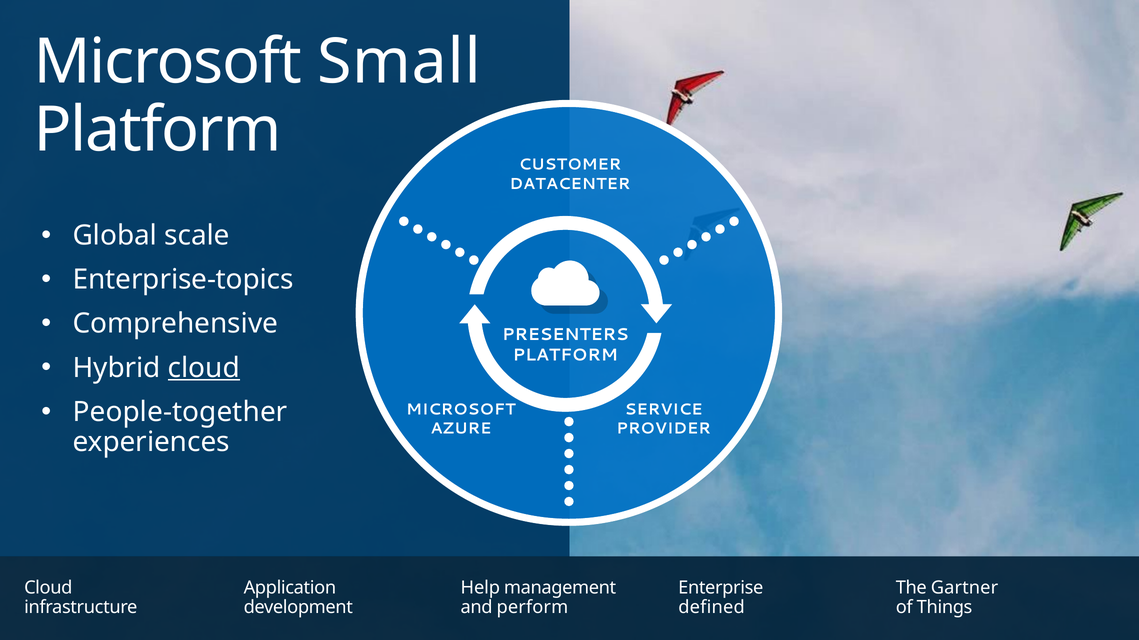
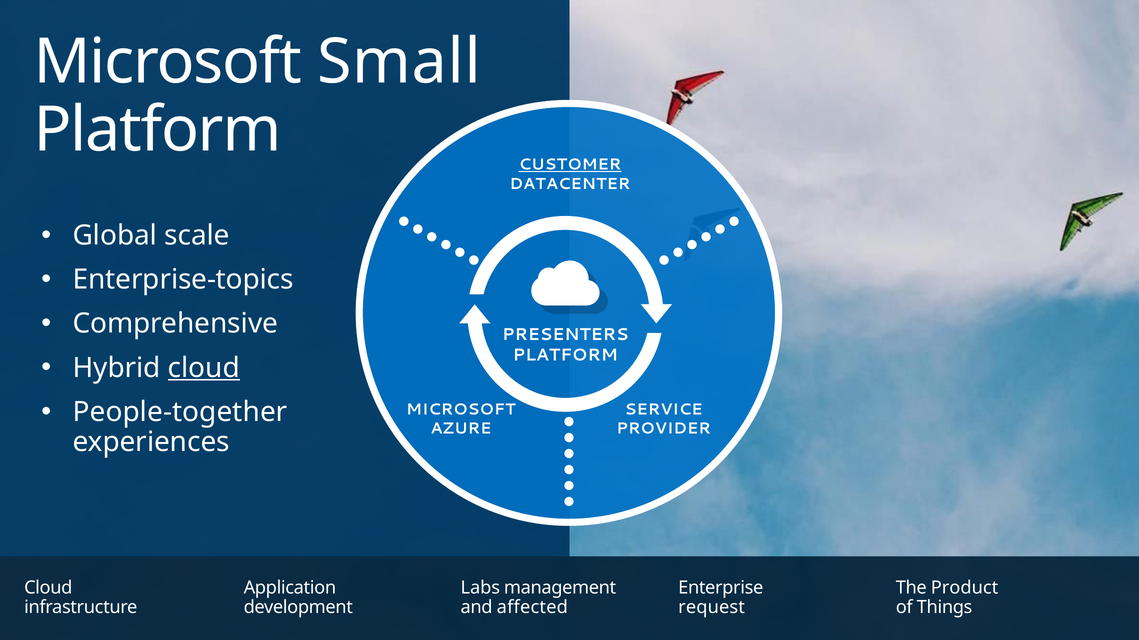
CUSTOMER underline: none -> present (570, 165)
Help: Help -> Labs (480, 588)
Gartner: Gartner -> Product (965, 588)
perform: perform -> affected (532, 608)
defined: defined -> request (712, 608)
